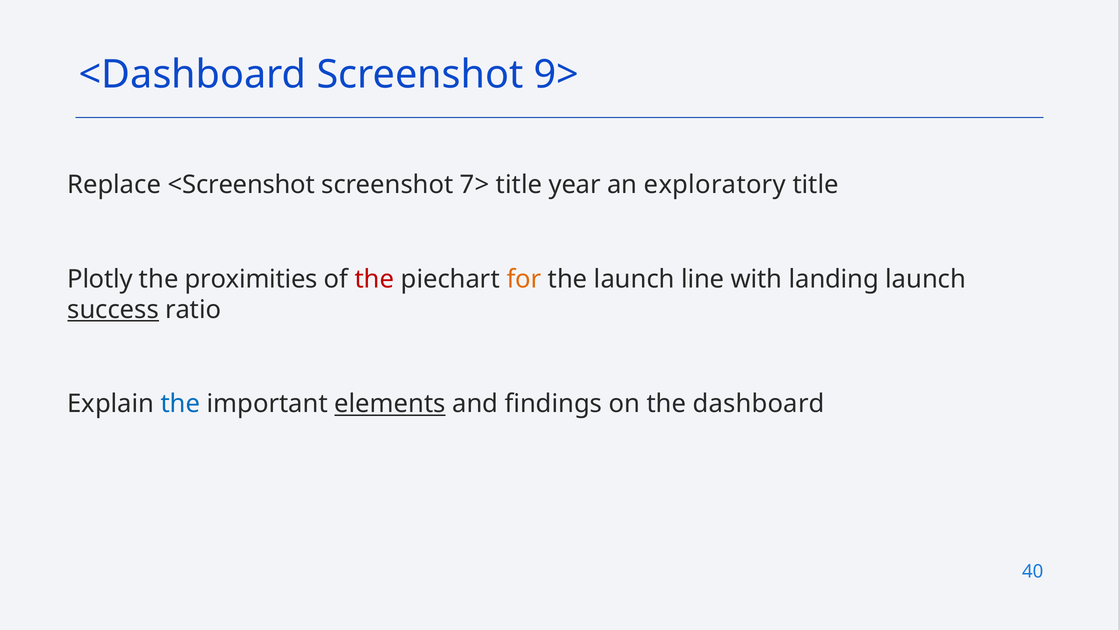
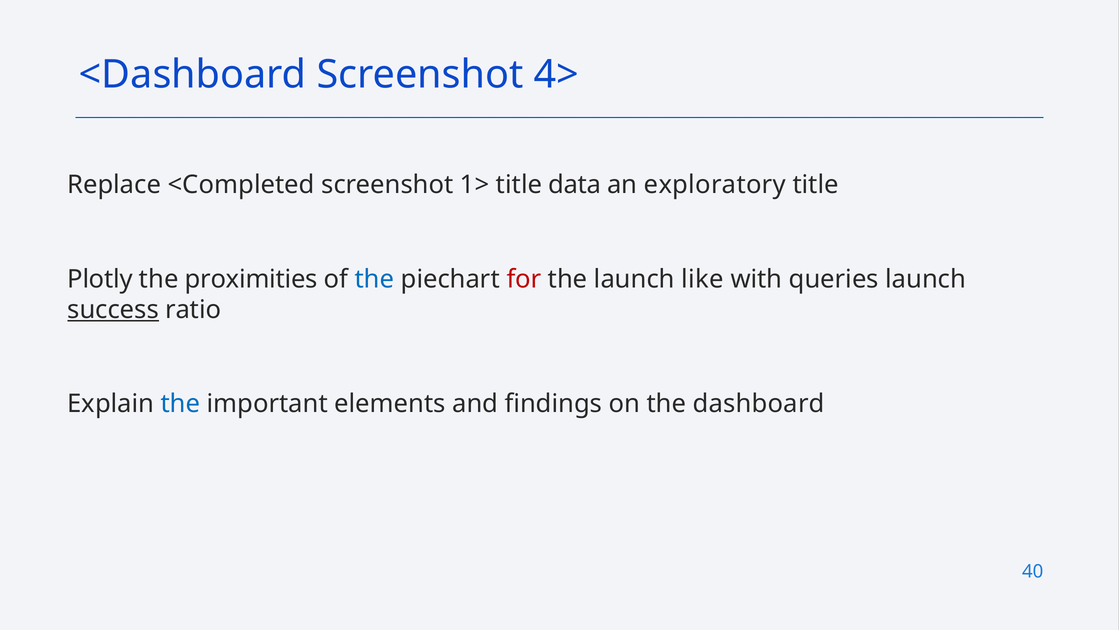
9>: 9> -> 4> (556, 75)
<Screenshot: <Screenshot -> <Completed (241, 185)
7>: 7> -> 1> (475, 185)
year: year -> data (575, 185)
the colour: red -> blue (374, 279)
for colour: orange -> red (524, 279)
line: line -> like (702, 279)
landing: landing -> queries (834, 279)
elements underline: present -> none (390, 404)
